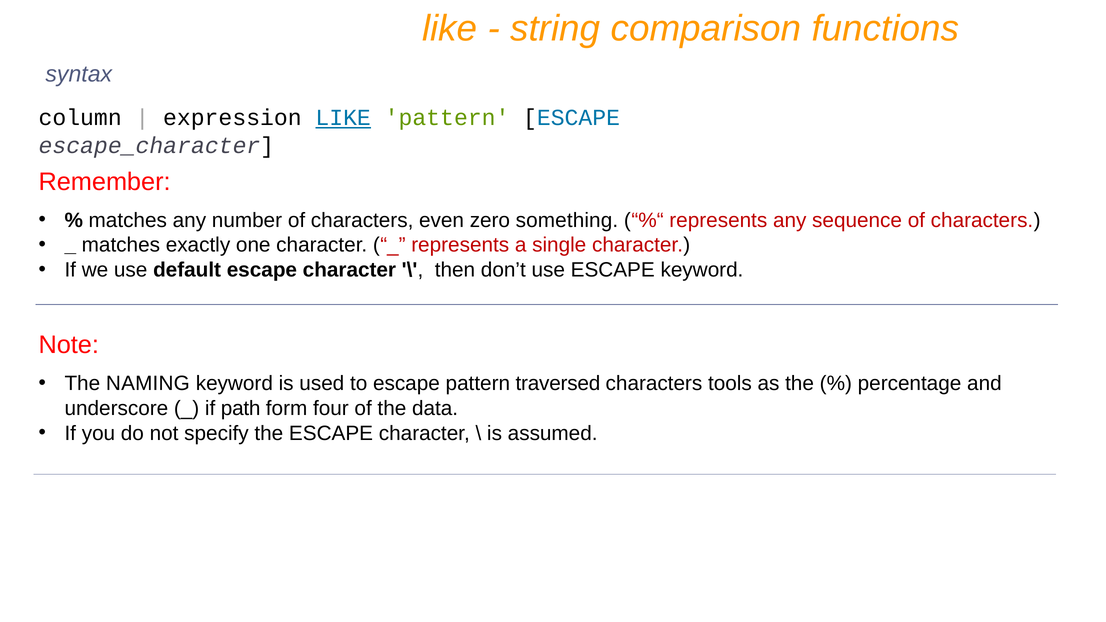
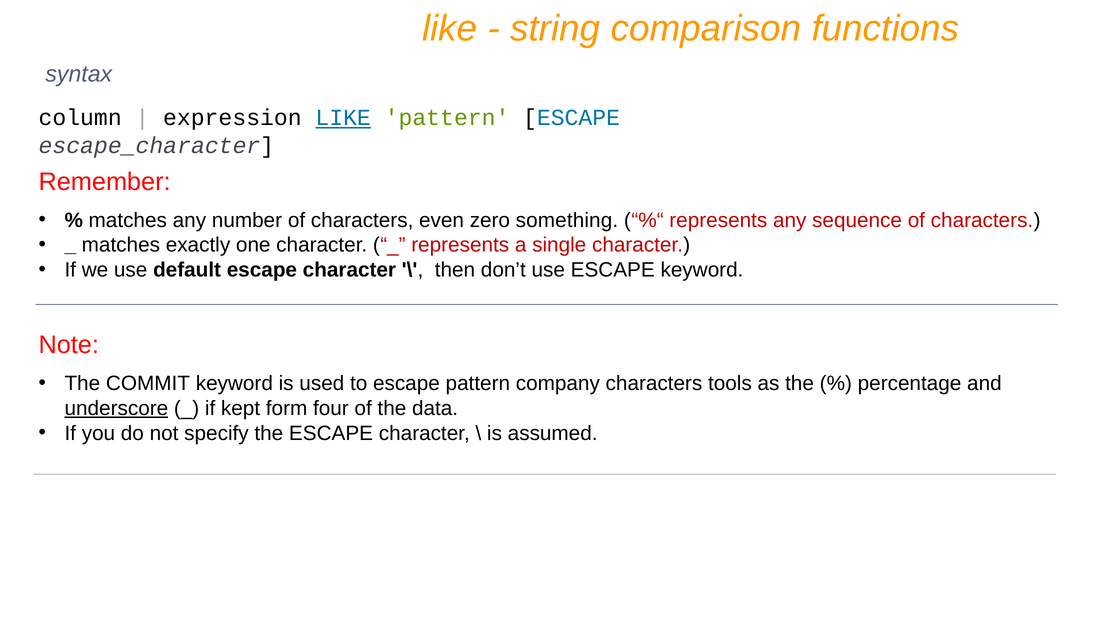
NAMING: NAMING -> COMMIT (148, 384)
traversed: traversed -> company (558, 384)
underscore underline: none -> present (116, 408)
path: path -> kept (241, 408)
